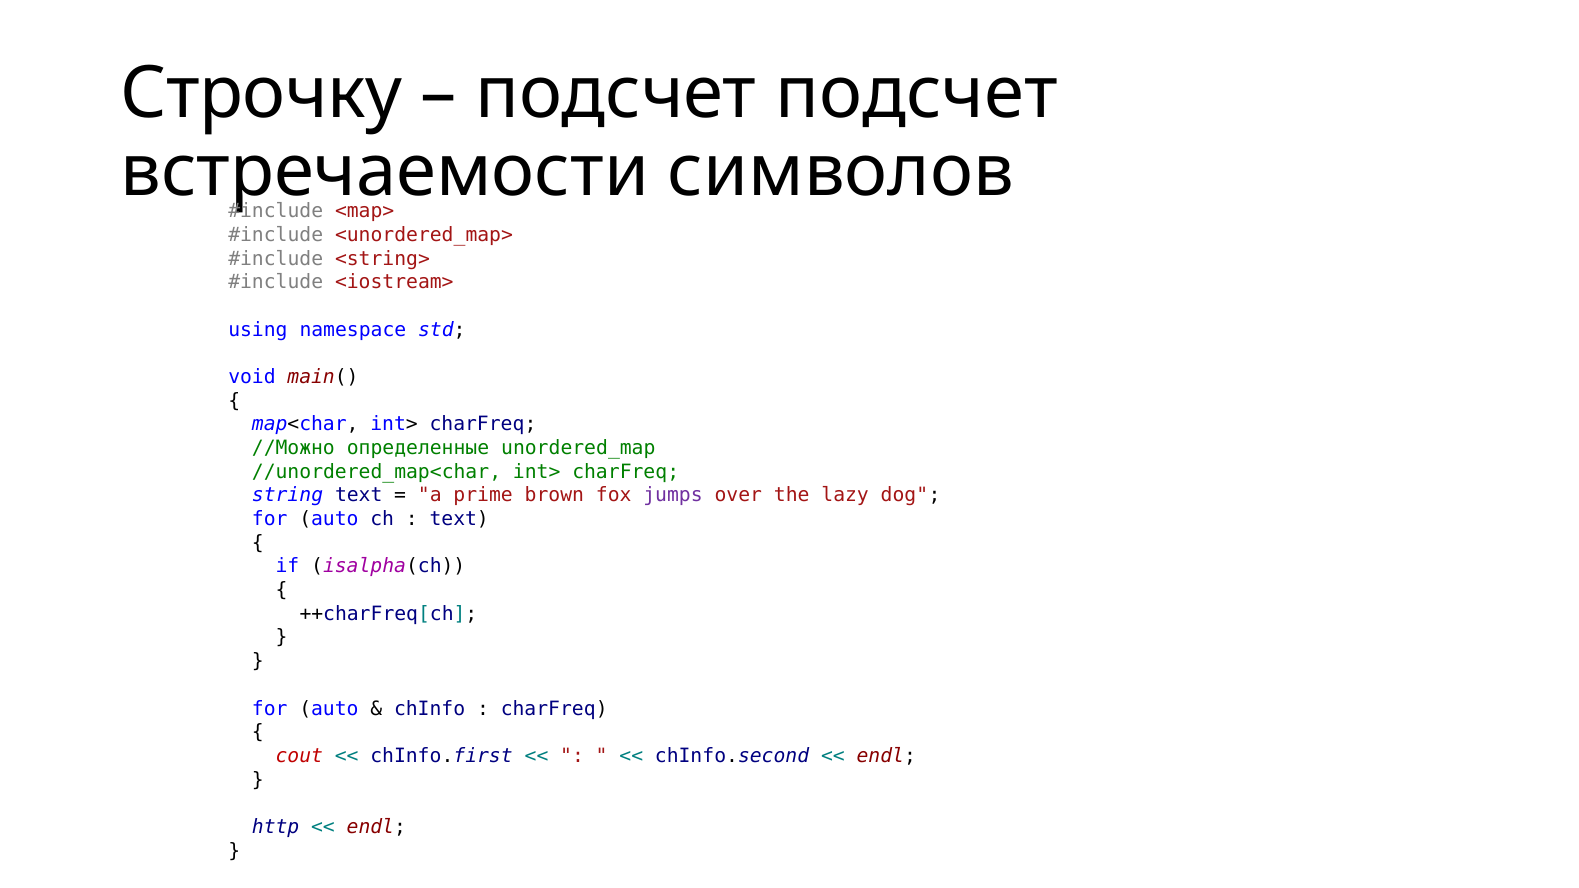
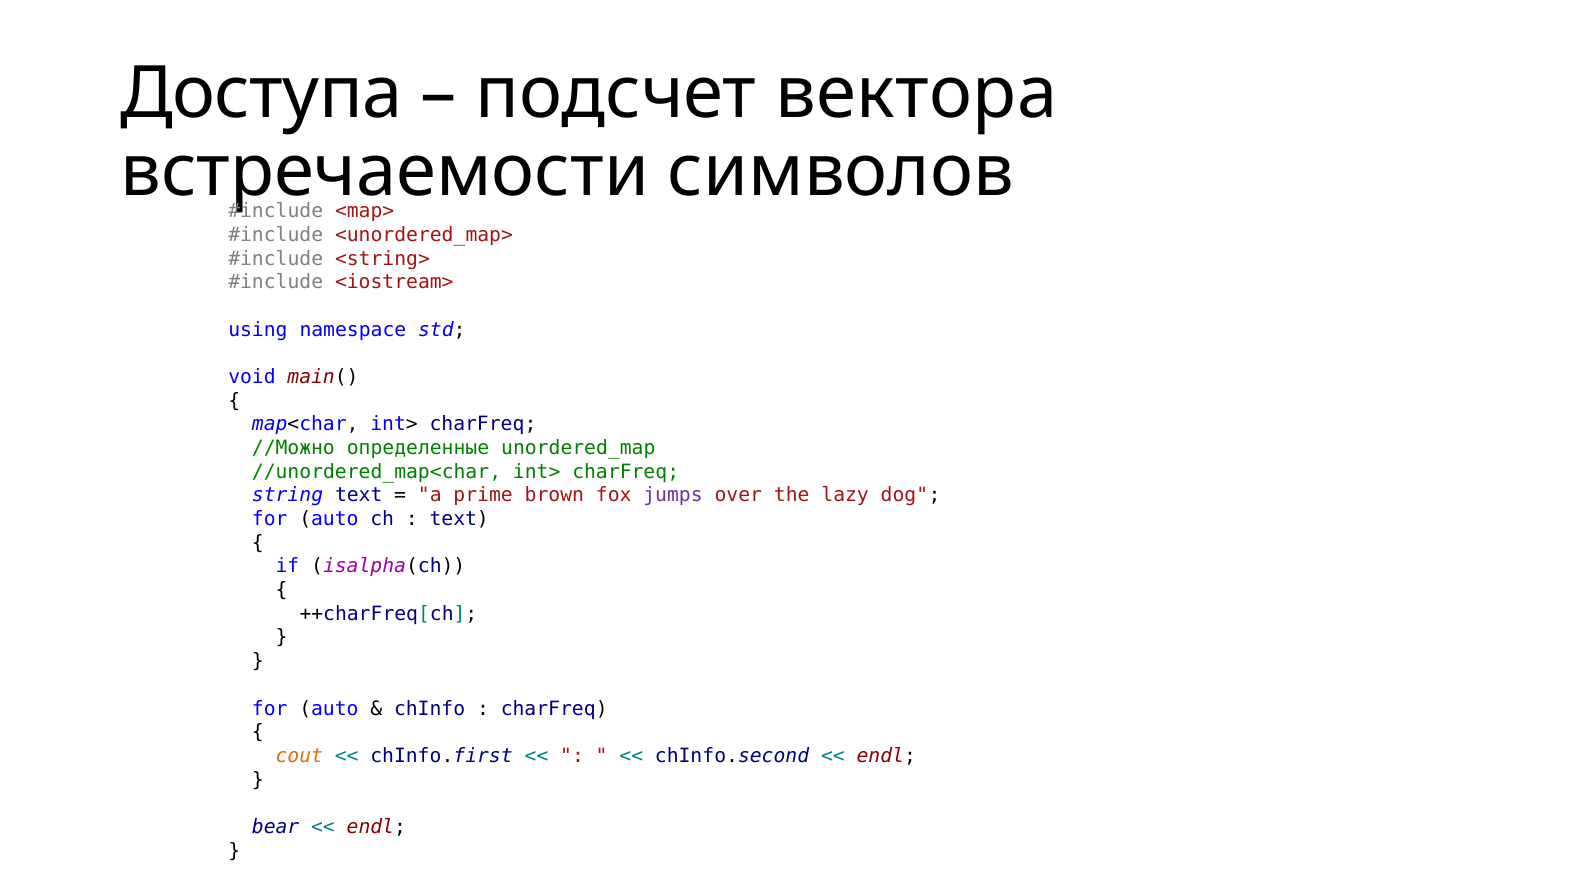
Строчку: Строчку -> Доступа (261, 94)
подсчет подсчет: подсчет -> вектора (916, 94)
cout colour: red -> orange (299, 756)
http: http -> bear (276, 827)
